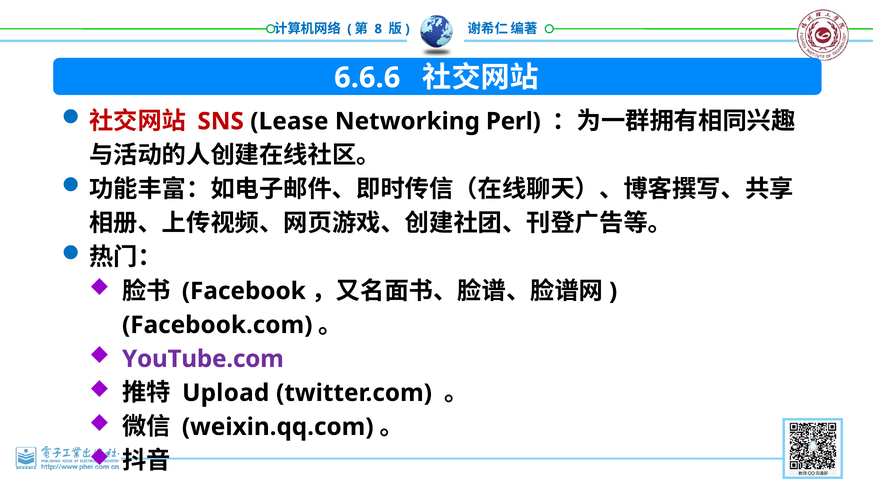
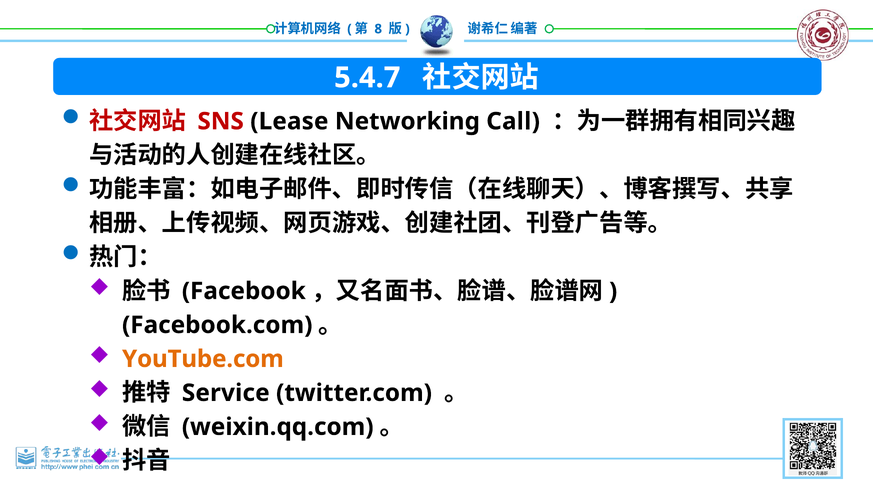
6.6.6: 6.6.6 -> 5.4.7 (367, 78)
Perl: Perl -> Call (513, 121)
YouTube.com colour: purple -> orange (203, 359)
Upload: Upload -> Service (226, 393)
